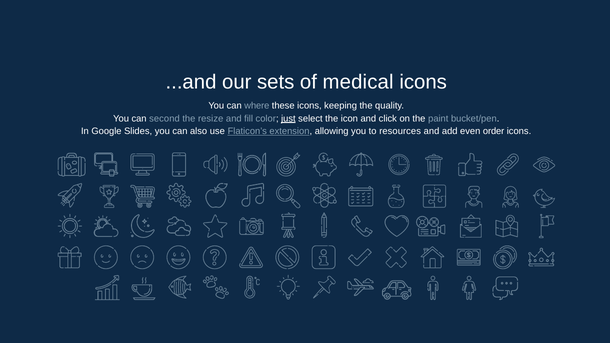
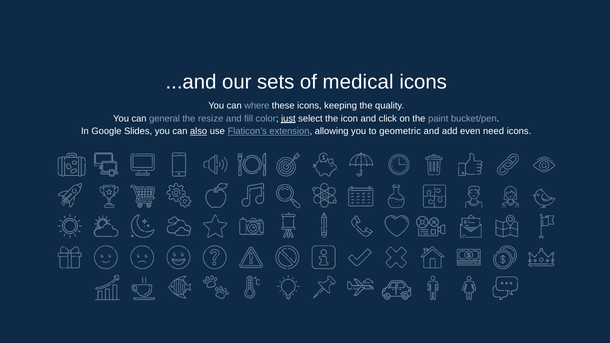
second: second -> general (165, 119)
also underline: none -> present (199, 131)
resources: resources -> geometric (400, 131)
order: order -> need (494, 131)
